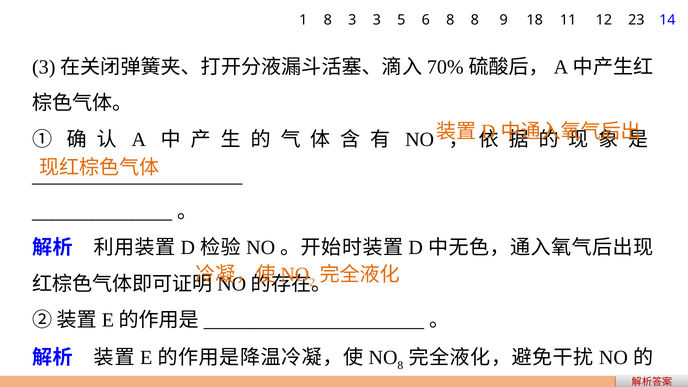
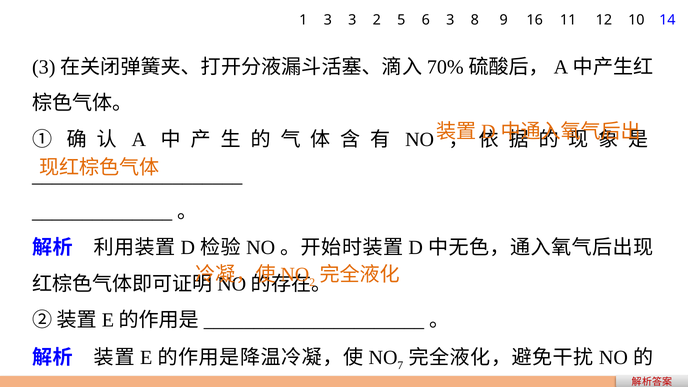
1 8: 8 -> 3 (328, 20)
3 3: 3 -> 2 (377, 20)
6 8: 8 -> 3 (450, 20)
18: 18 -> 16 (535, 20)
23: 23 -> 10 (636, 20)
8: 8 -> 7 (400, 366)
